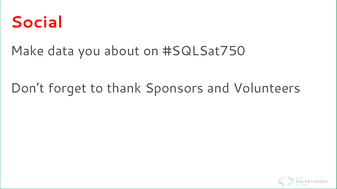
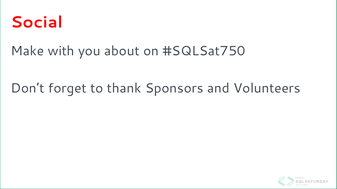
data: data -> with (61, 51)
